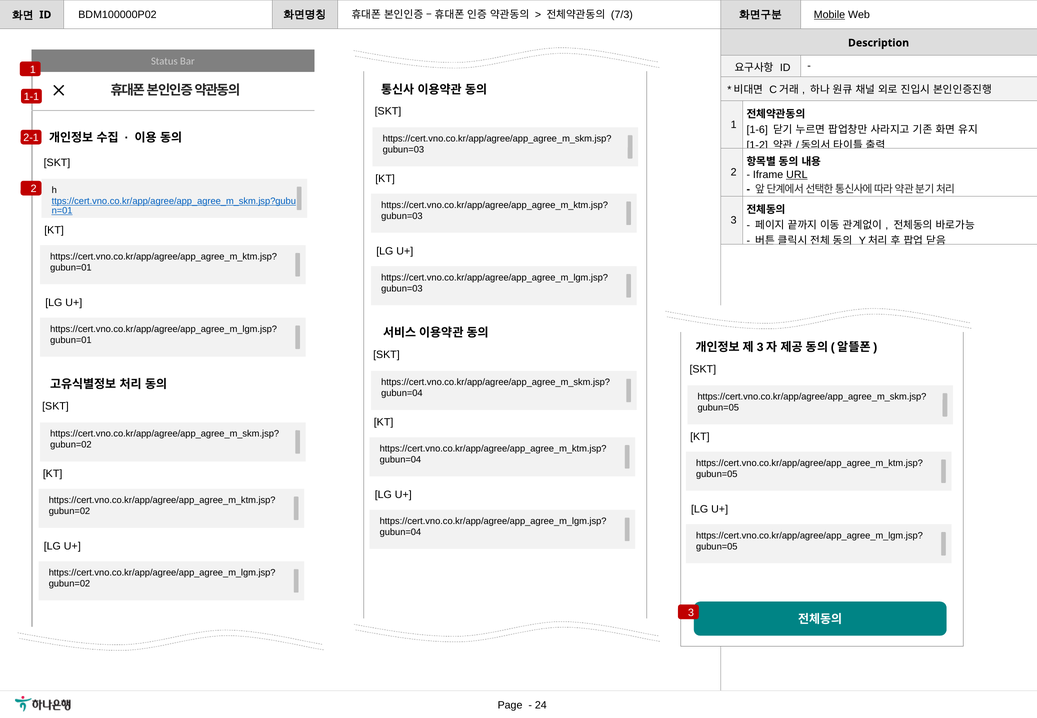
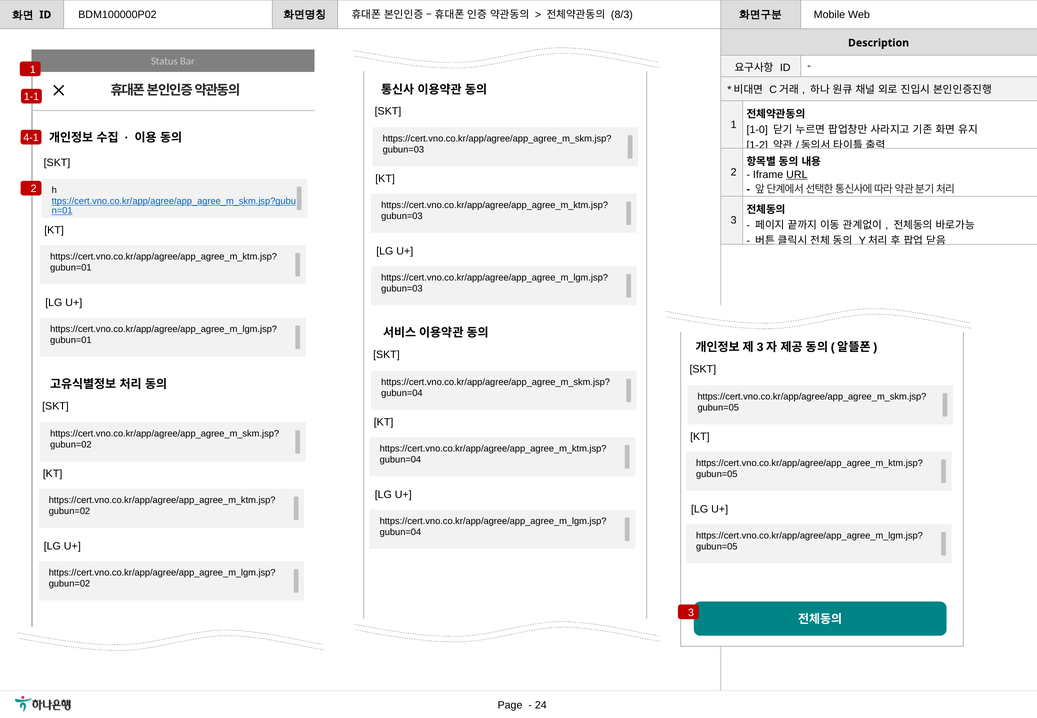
Mobile underline: present -> none (829, 15)
7/3: 7/3 -> 8/3 (622, 15)
1-6: 1-6 -> 1-0 (757, 130)
2-1: 2-1 -> 4-1 (31, 138)
